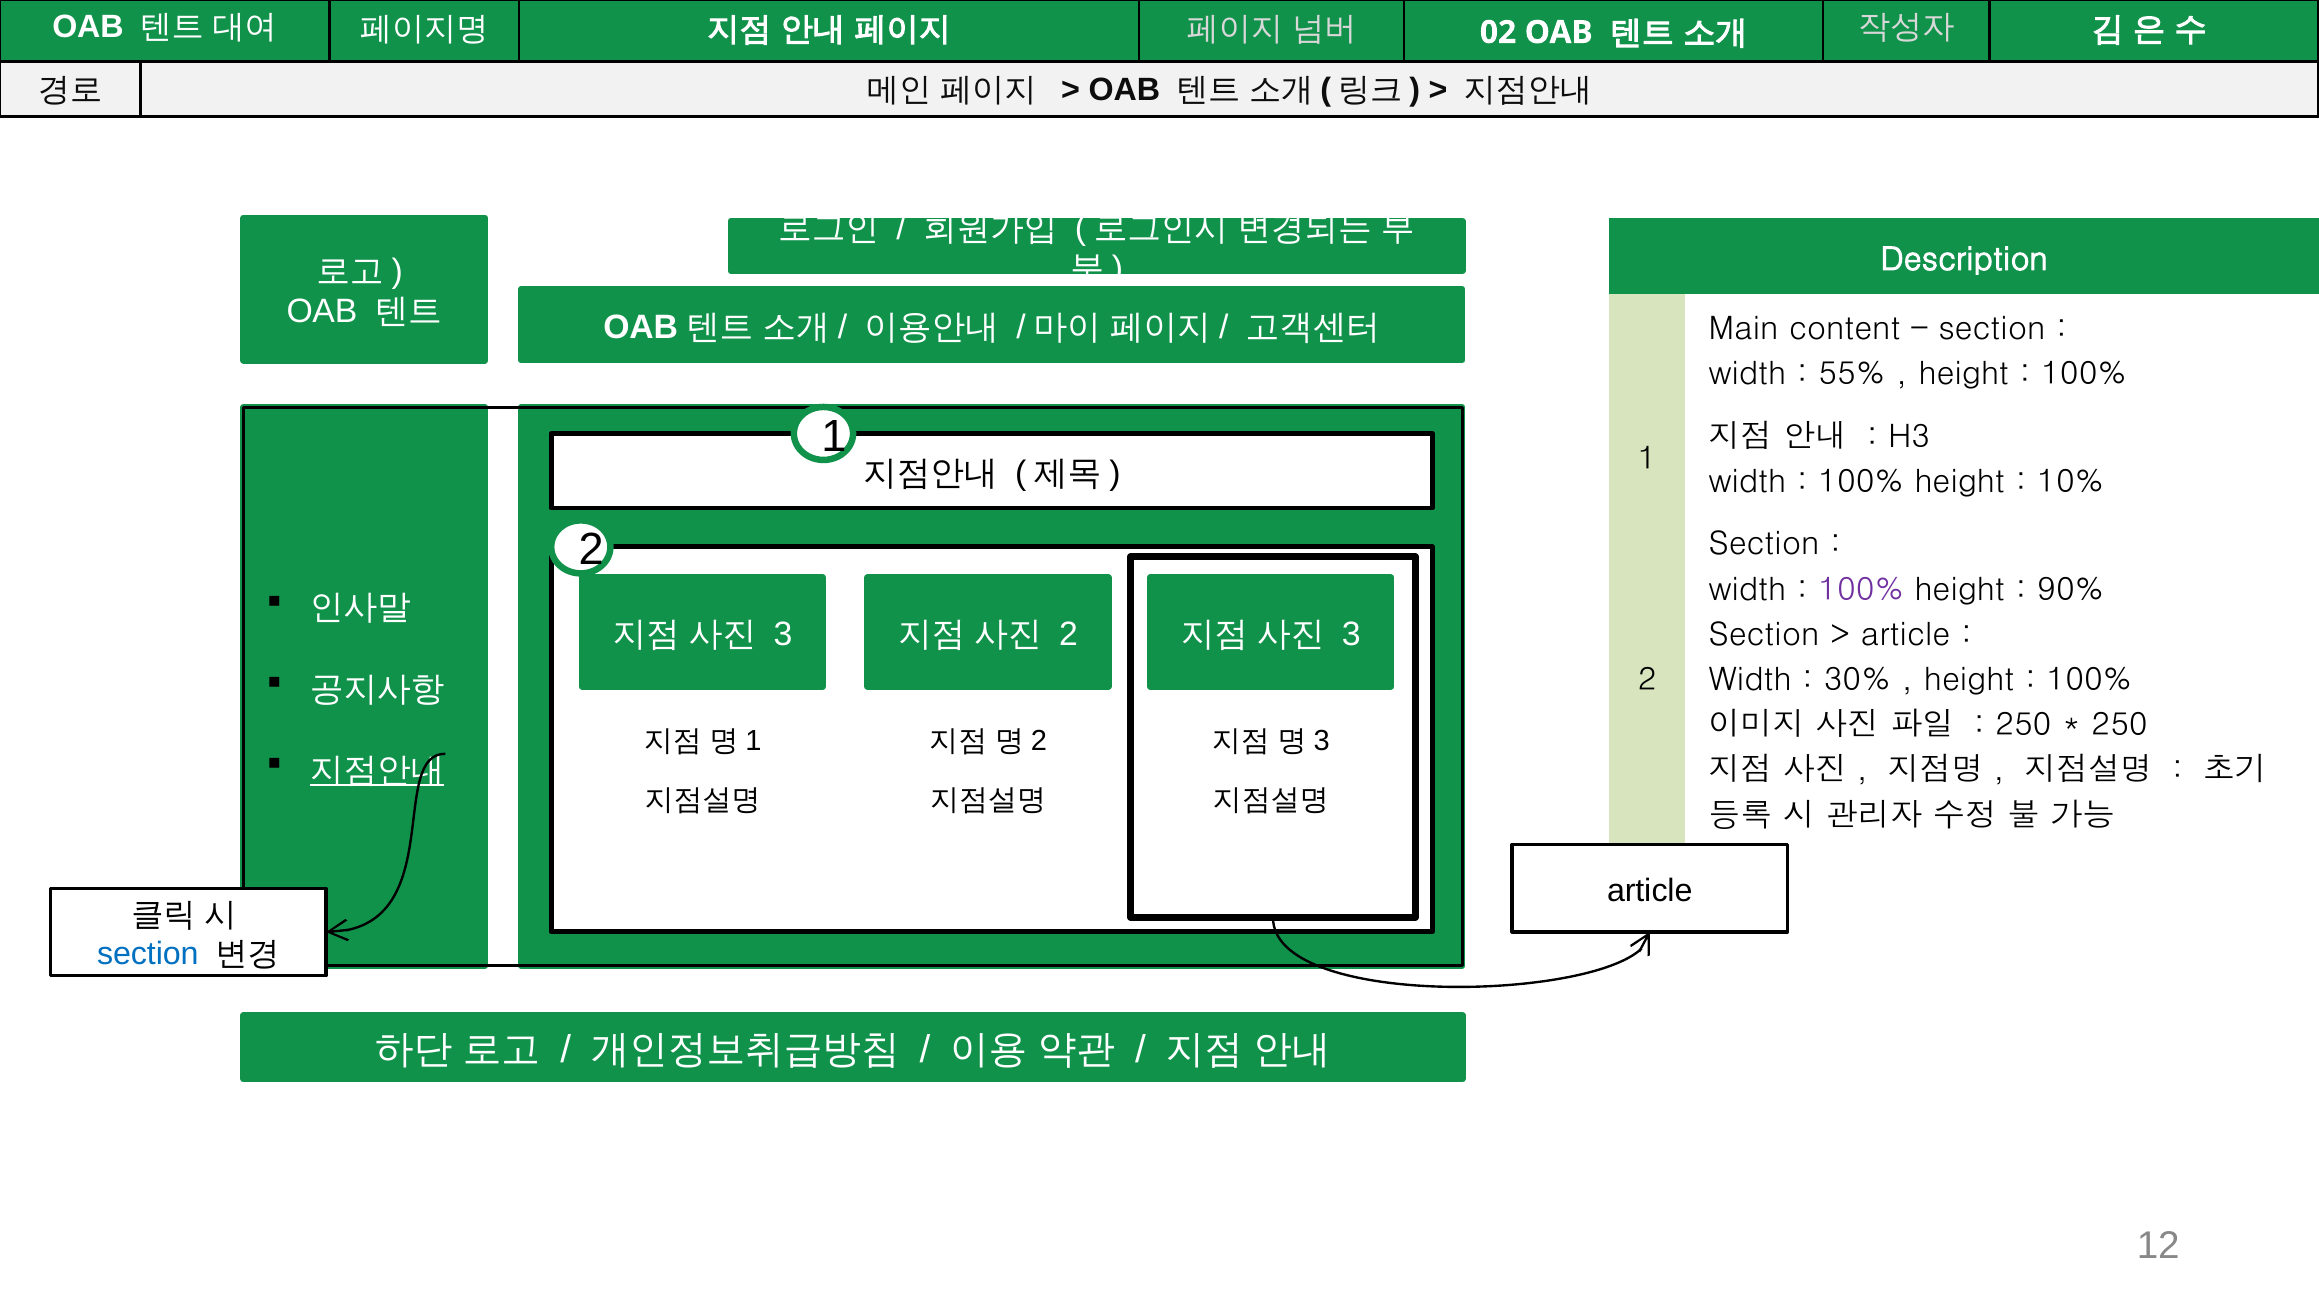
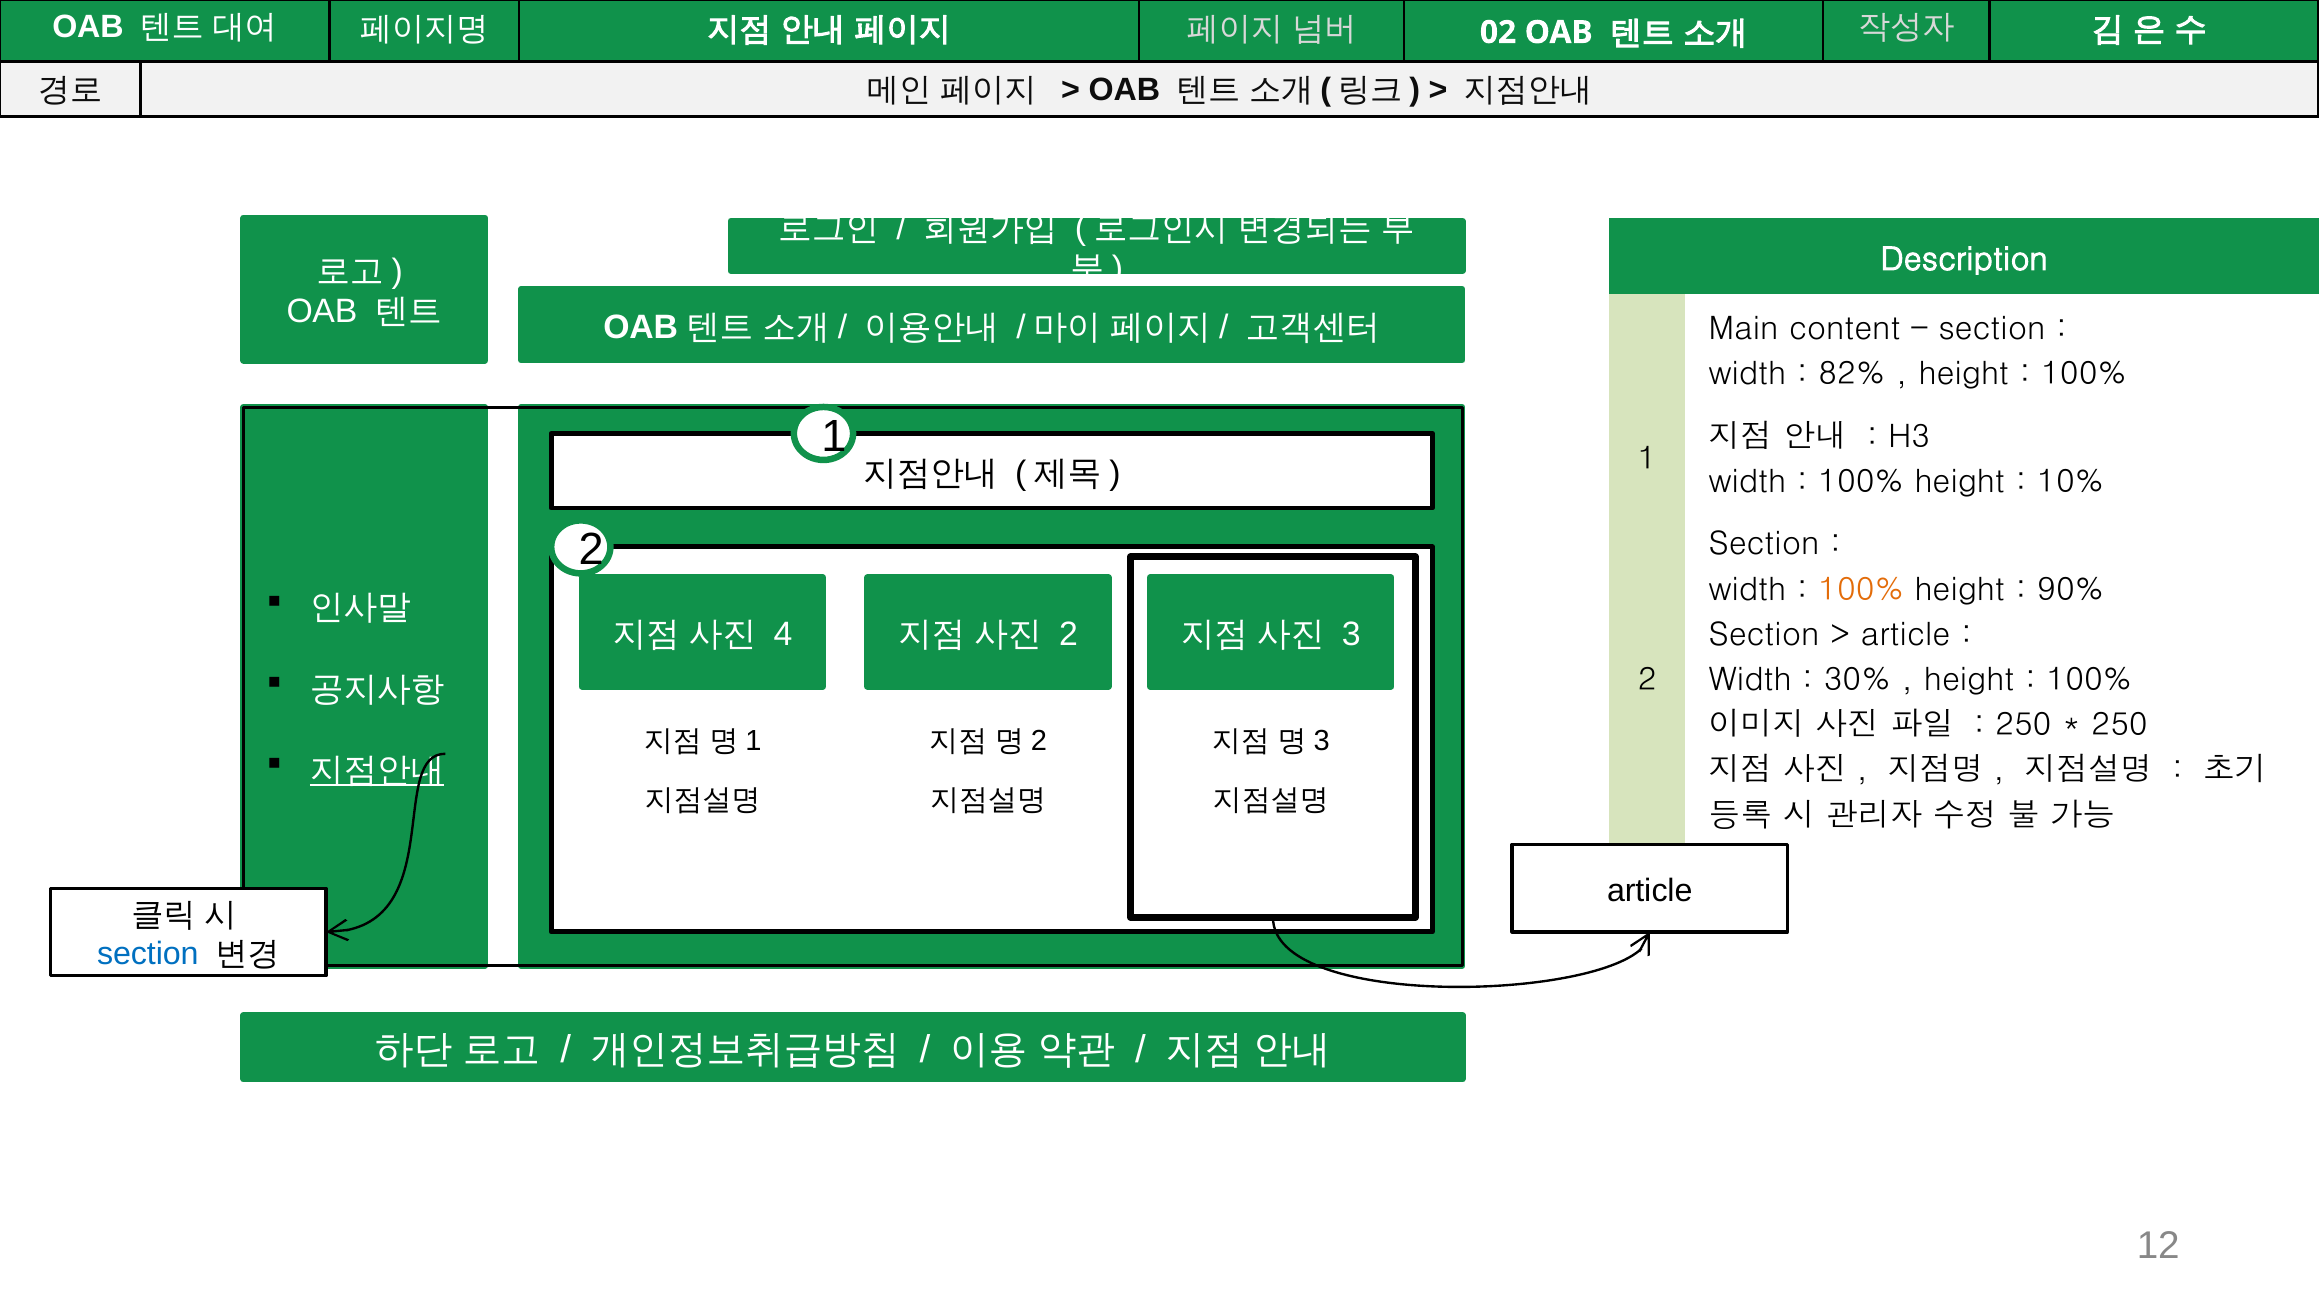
55%: 55% -> 82% (1852, 374)
100% colour: purple -> orange (1861, 590)
3: 3 -> 4 (783, 635)
